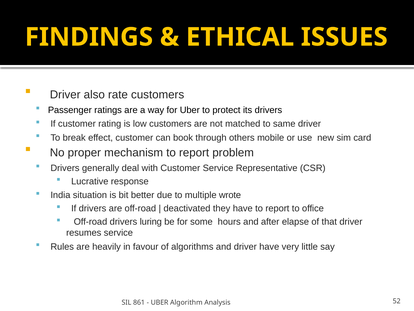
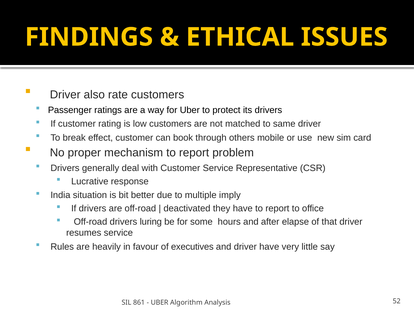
wrote: wrote -> imply (230, 195)
algorithms: algorithms -> executives (192, 246)
